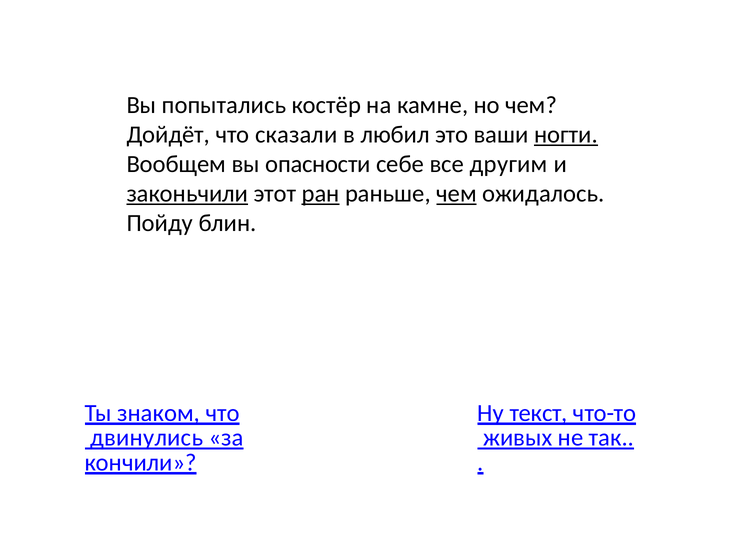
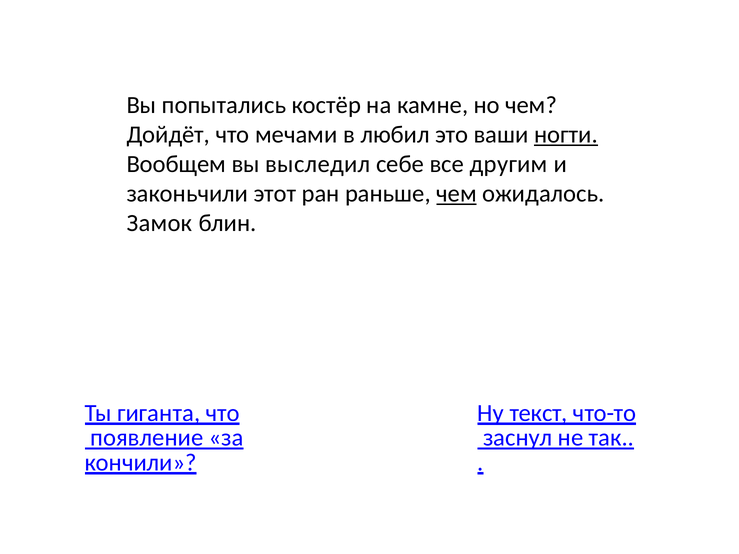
сказали: сказали -> мечами (296, 135)
опасности: опасности -> выследил (318, 164)
законьчили underline: present -> none (187, 194)
ран underline: present -> none (321, 194)
Пойду: Пойду -> Замок (160, 223)
знаком: знаком -> гиганта (159, 413)
двинулись: двинулись -> появление (147, 438)
живых: живых -> заснул (518, 438)
